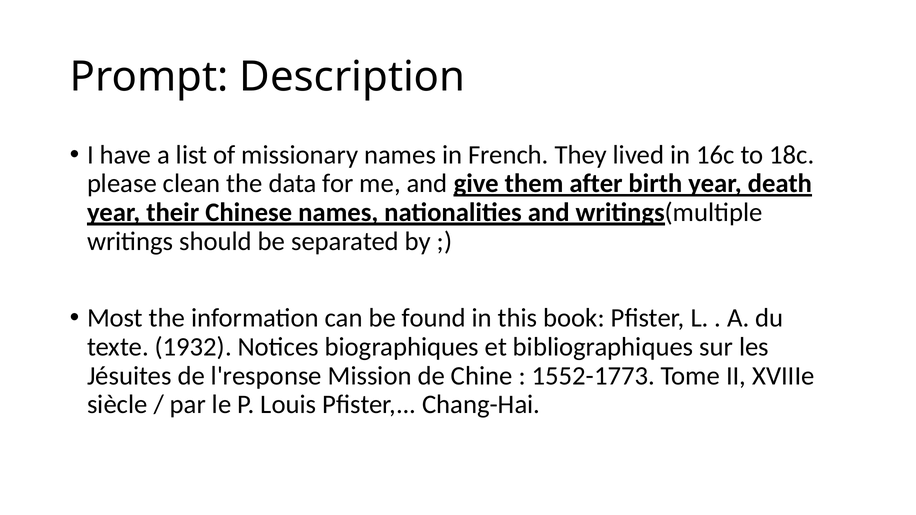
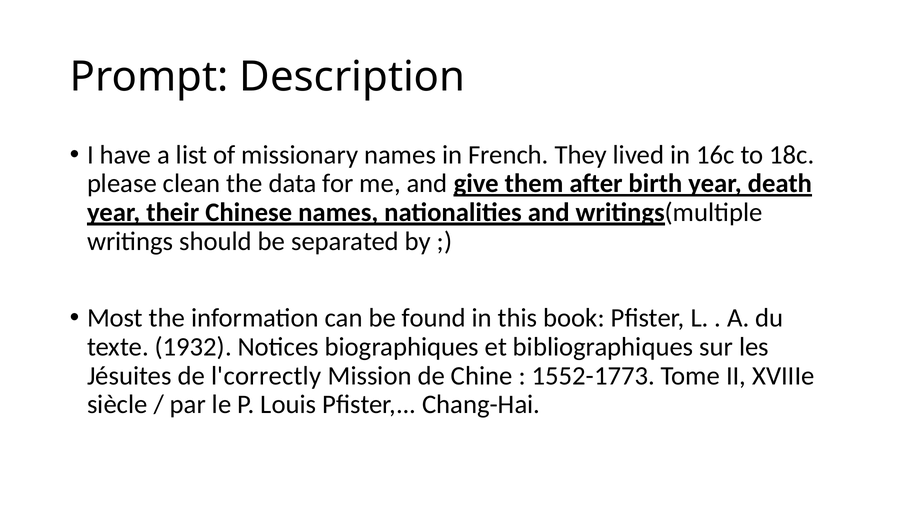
l'response: l'response -> l'correctly (266, 376)
